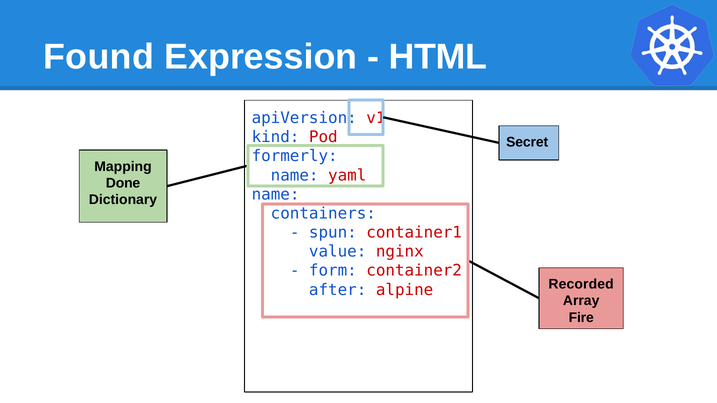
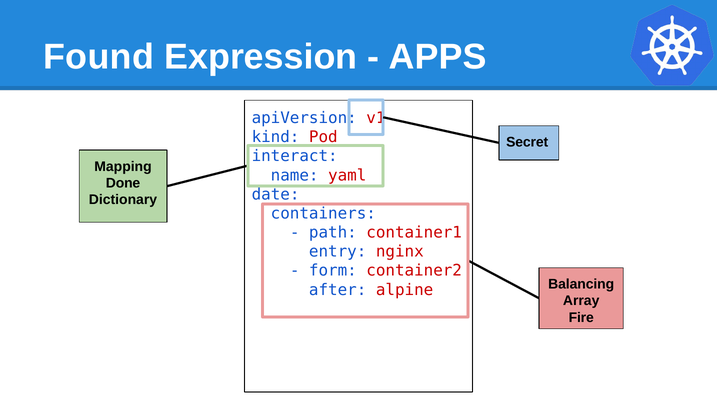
HTML: HTML -> APPS (438, 57)
formerly: formerly -> interact (295, 156)
name: name -> date (276, 195)
spun: spun -> path (333, 233)
value: value -> entry (338, 252)
Recorded: Recorded -> Balancing (581, 284)
